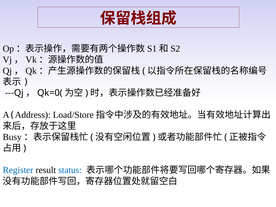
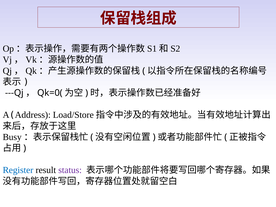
status colour: blue -> purple (70, 170)
